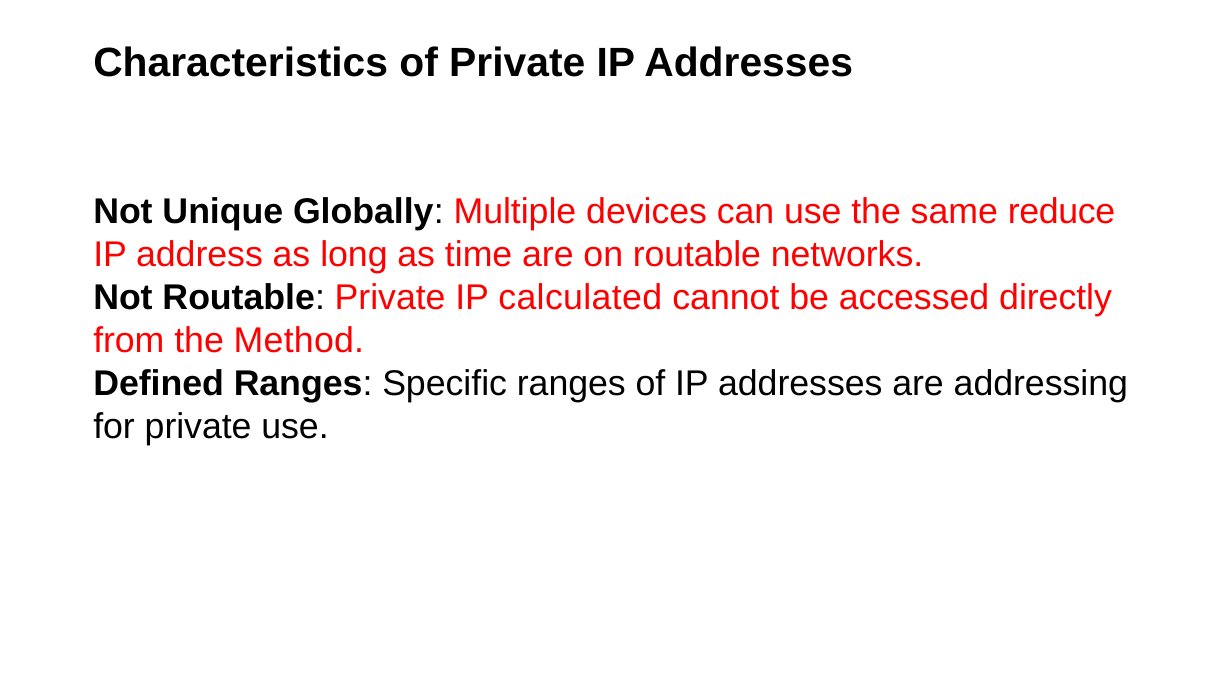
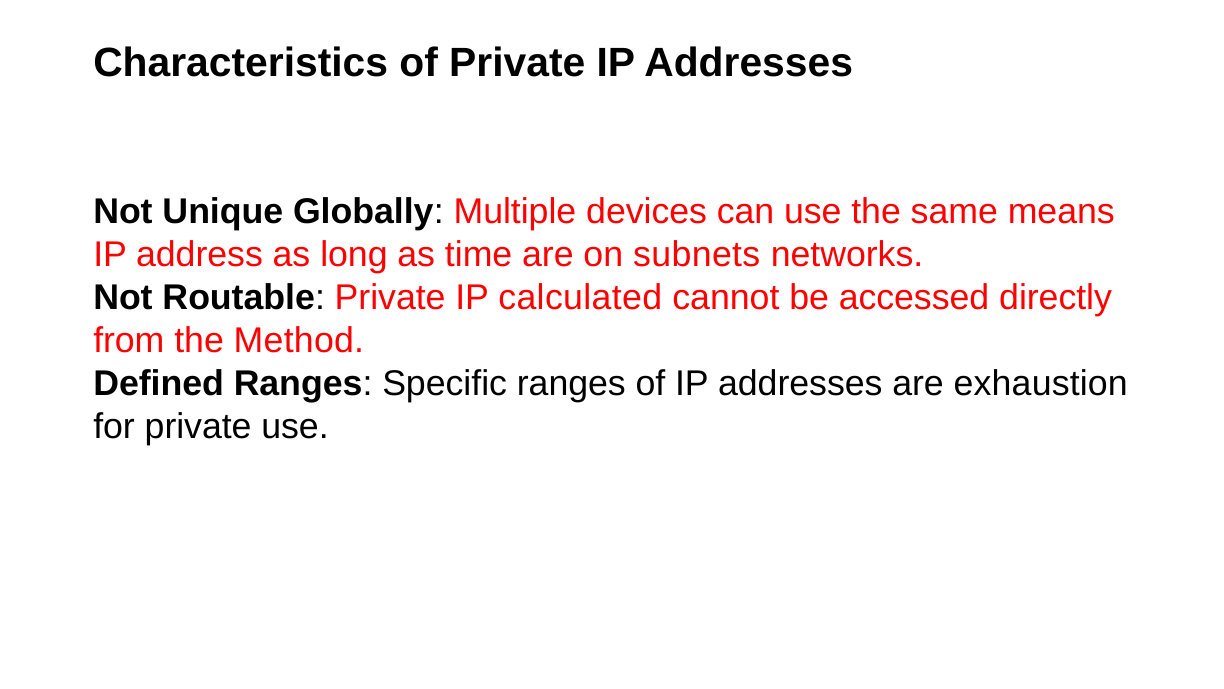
reduce: reduce -> means (1061, 212)
on routable: routable -> subnets (697, 255)
addressing: addressing -> exhaustion (1041, 383)
